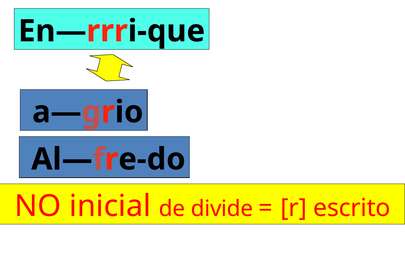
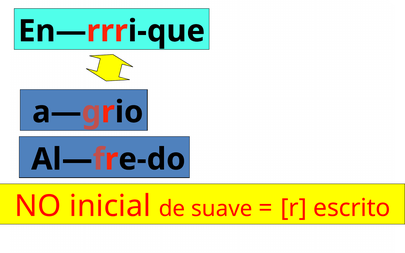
divide: divide -> suave (222, 209)
